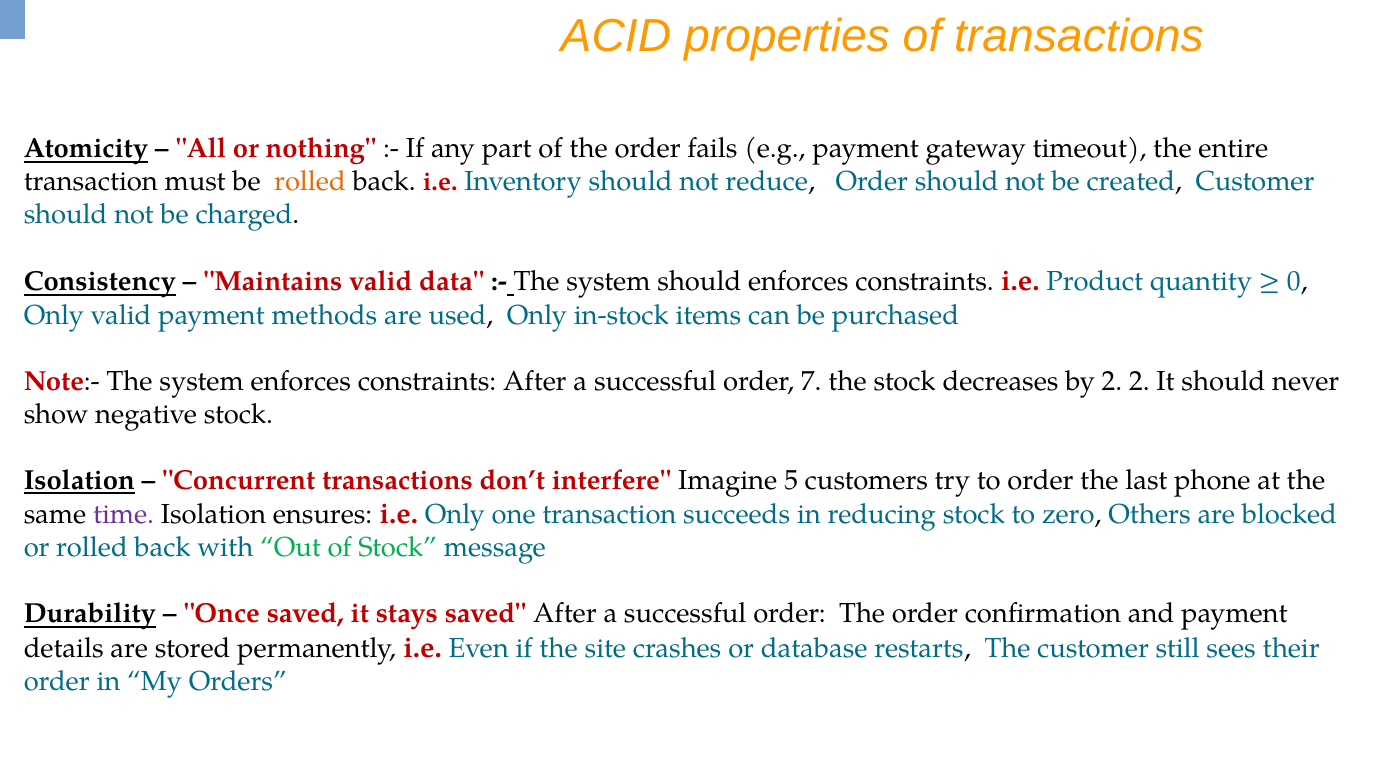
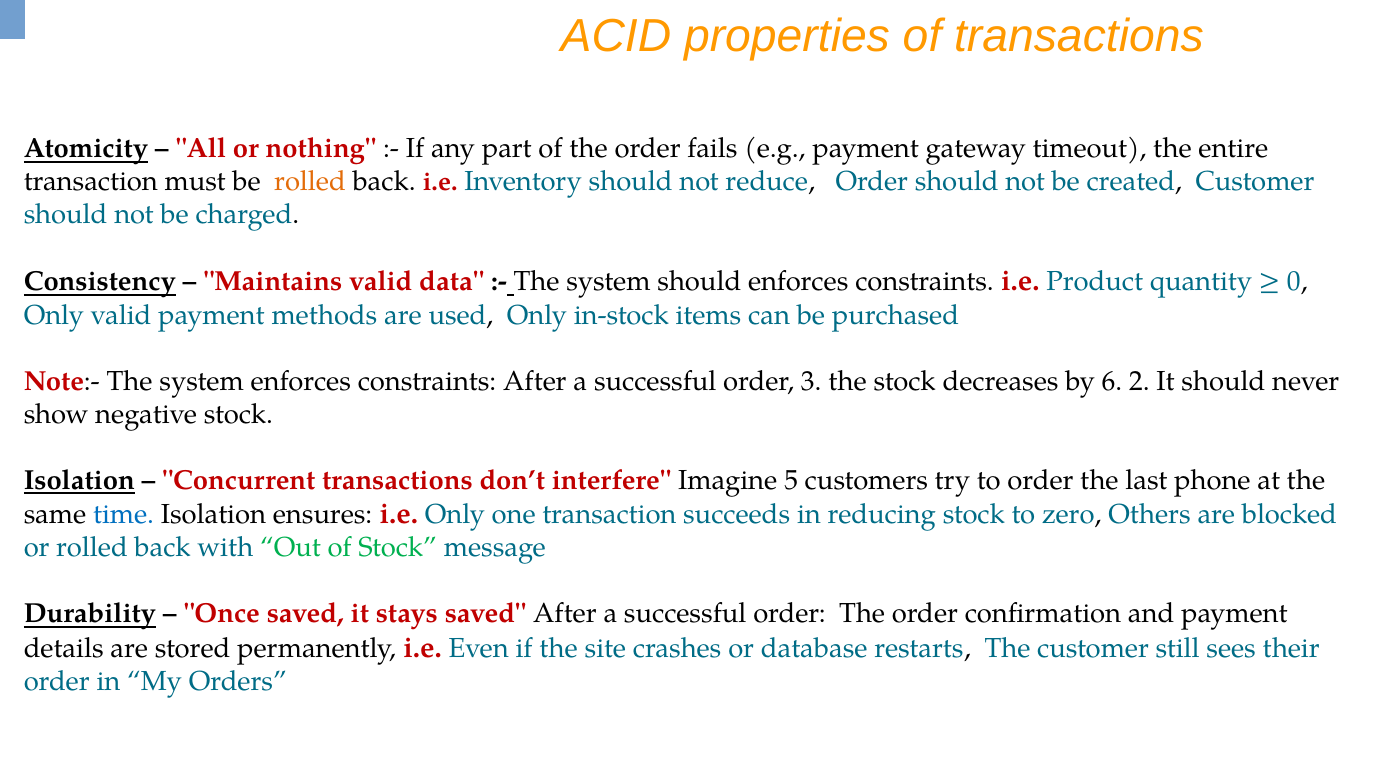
7: 7 -> 3 (811, 381)
by 2: 2 -> 6 (1112, 381)
time colour: purple -> blue (124, 514)
